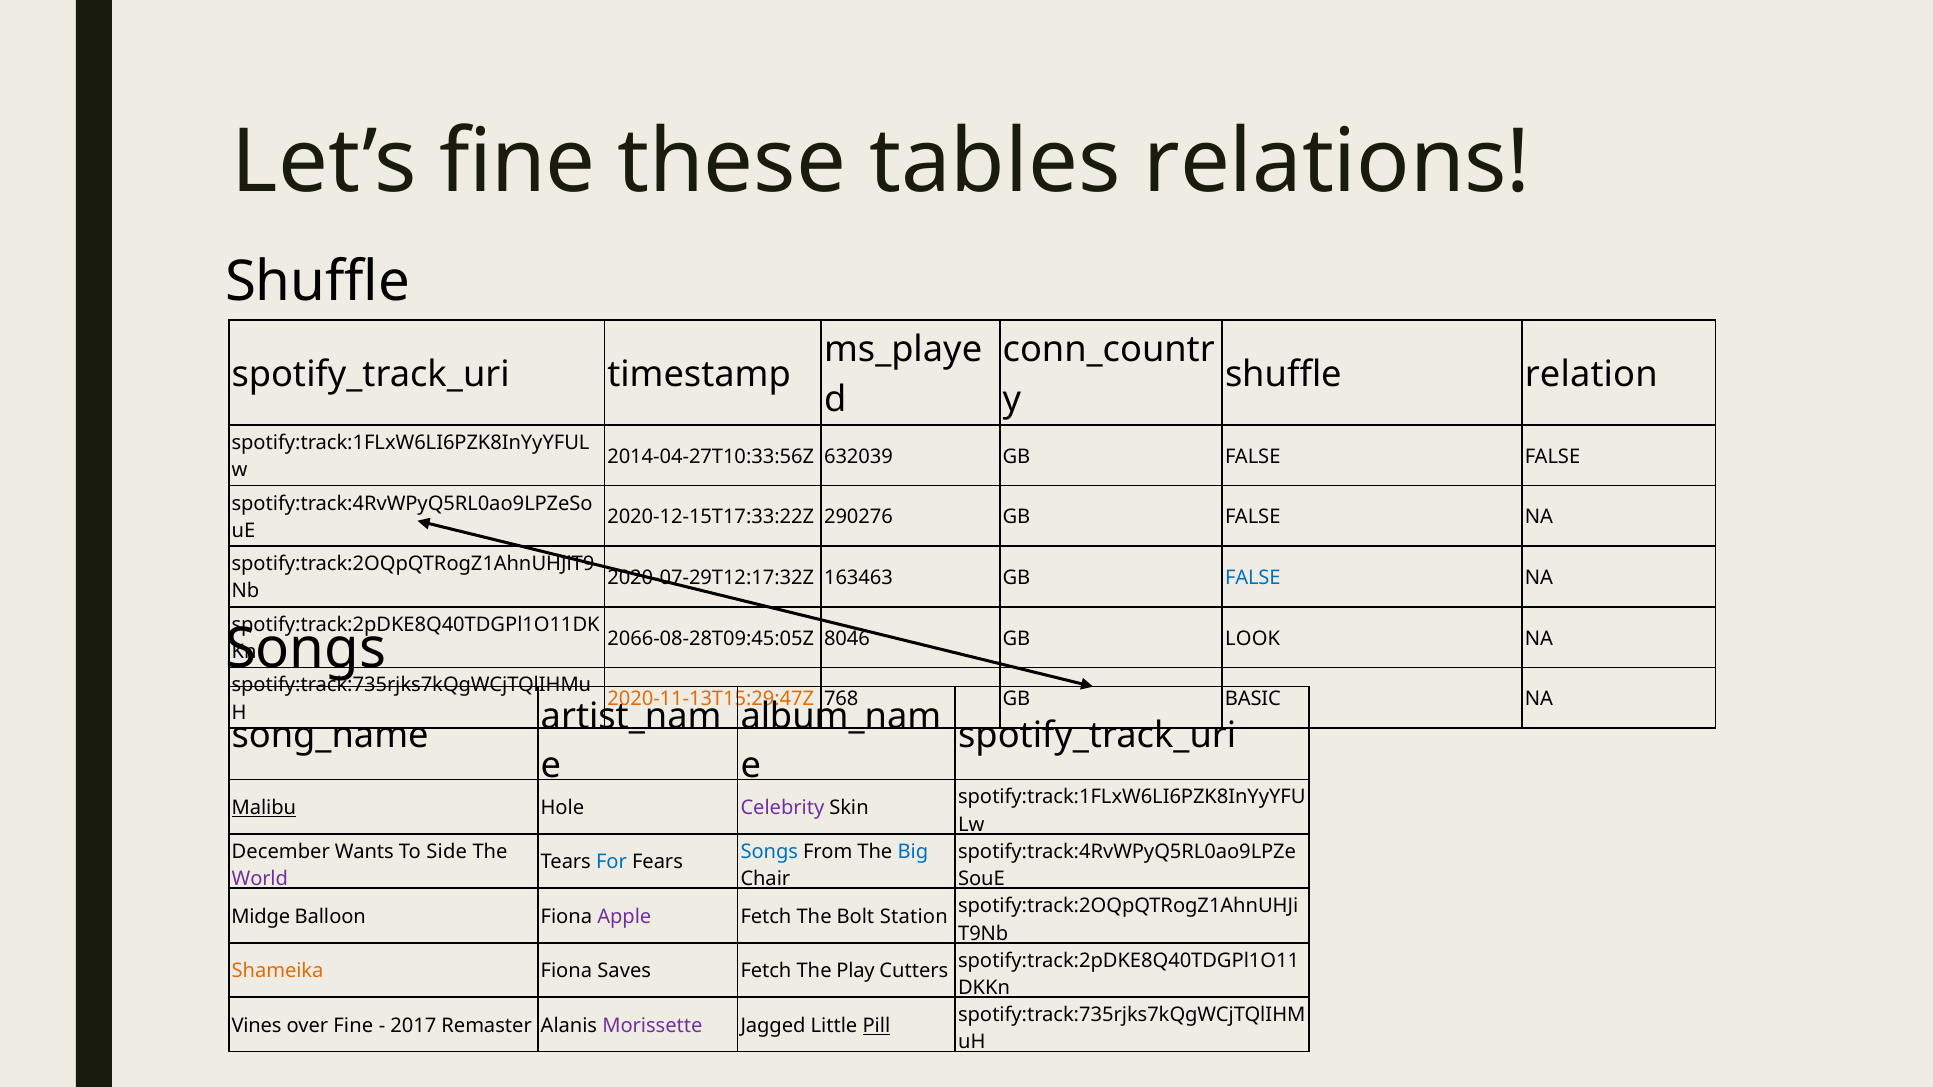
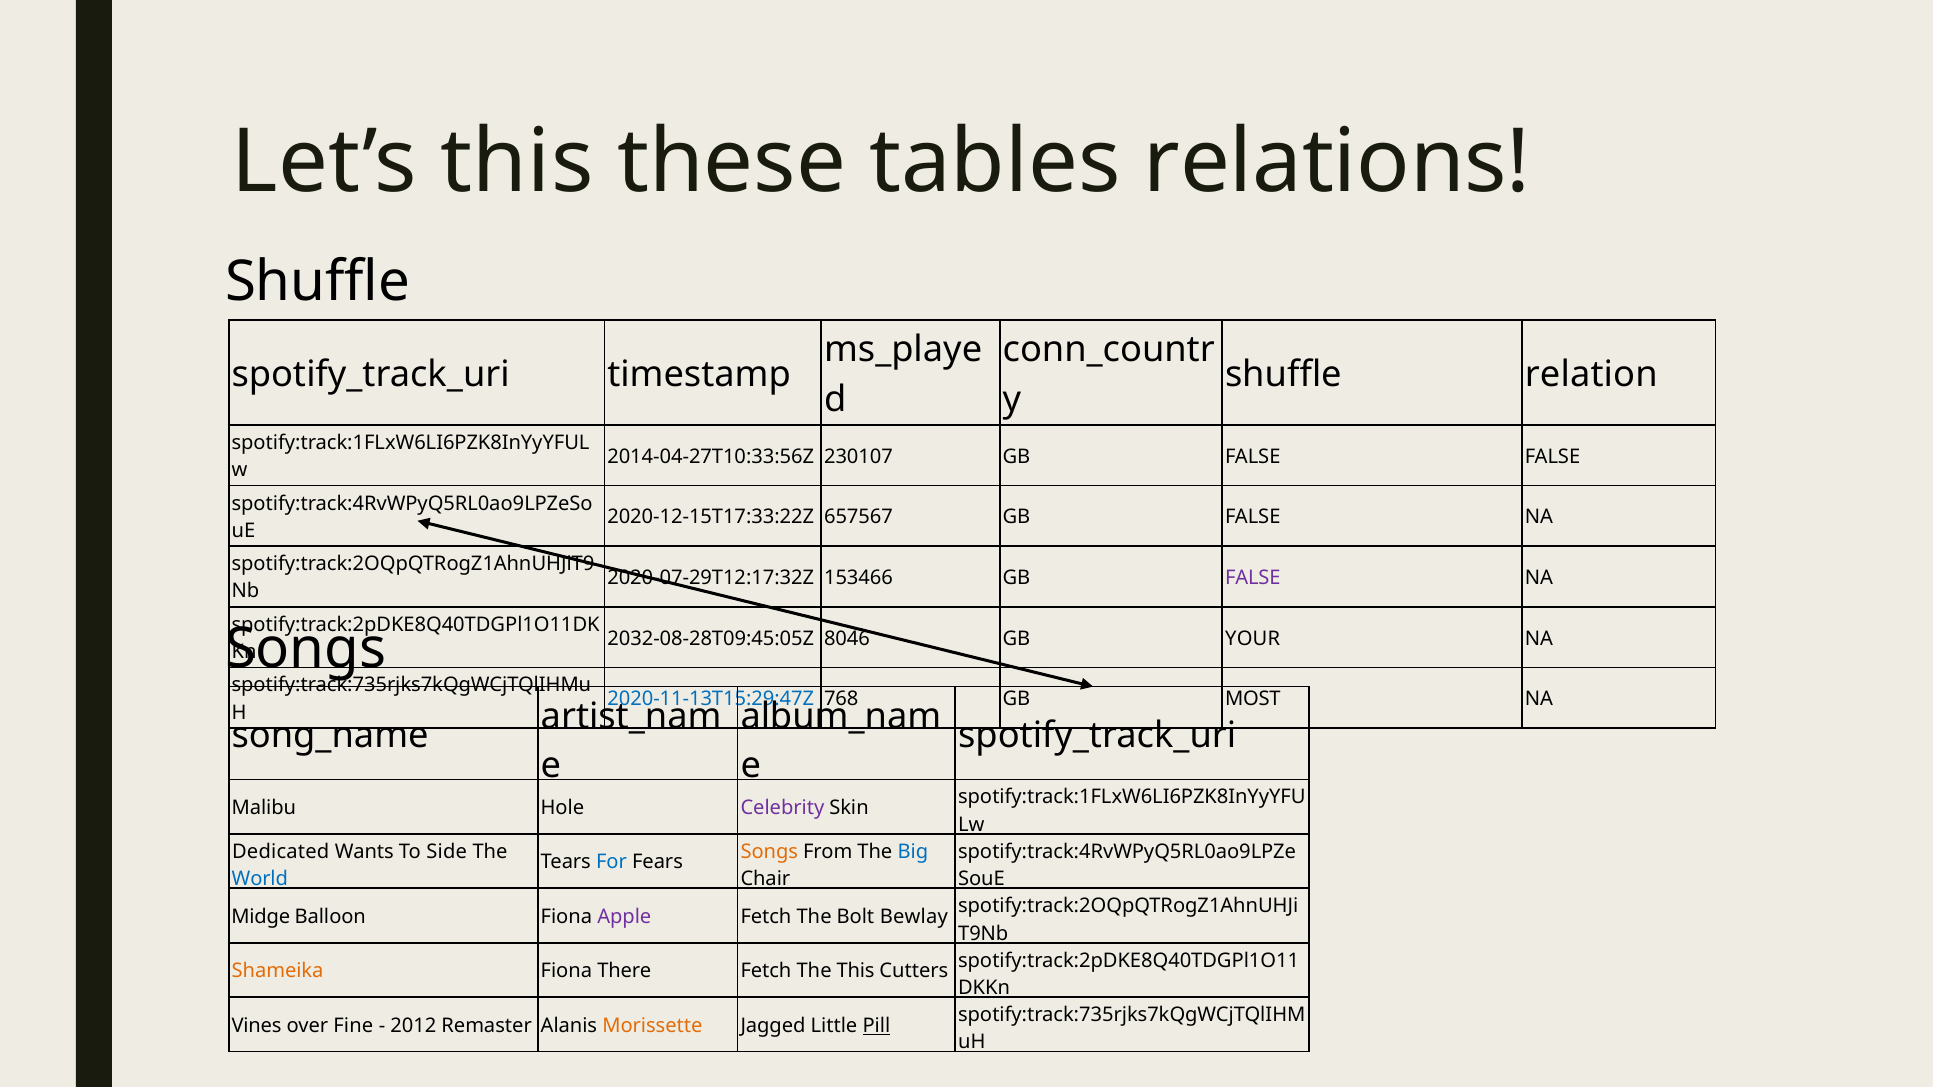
Let’s fine: fine -> this (517, 162)
632039: 632039 -> 230107 (858, 457)
290276: 290276 -> 657567 (858, 517)
163463: 163463 -> 153466 (858, 578)
FALSE colour: blue -> purple (1253, 578)
2066-08-28T09:45:05Z: 2066-08-28T09:45:05Z -> 2032-08-28T09:45:05Z (711, 639)
LOOK: LOOK -> YOUR (1253, 639)
2020-11-13T15:29:47Z colour: orange -> blue (711, 699)
BASIC: BASIC -> MOST (1253, 699)
Malibu underline: present -> none (264, 808)
December: December -> Dedicated (281, 852)
Songs colour: blue -> orange (769, 852)
World colour: purple -> blue (260, 879)
Station: Station -> Bewlay (914, 917)
Saves: Saves -> There (624, 971)
The Play: Play -> This (856, 971)
2017: 2017 -> 2012 (413, 1026)
Morissette colour: purple -> orange (652, 1026)
